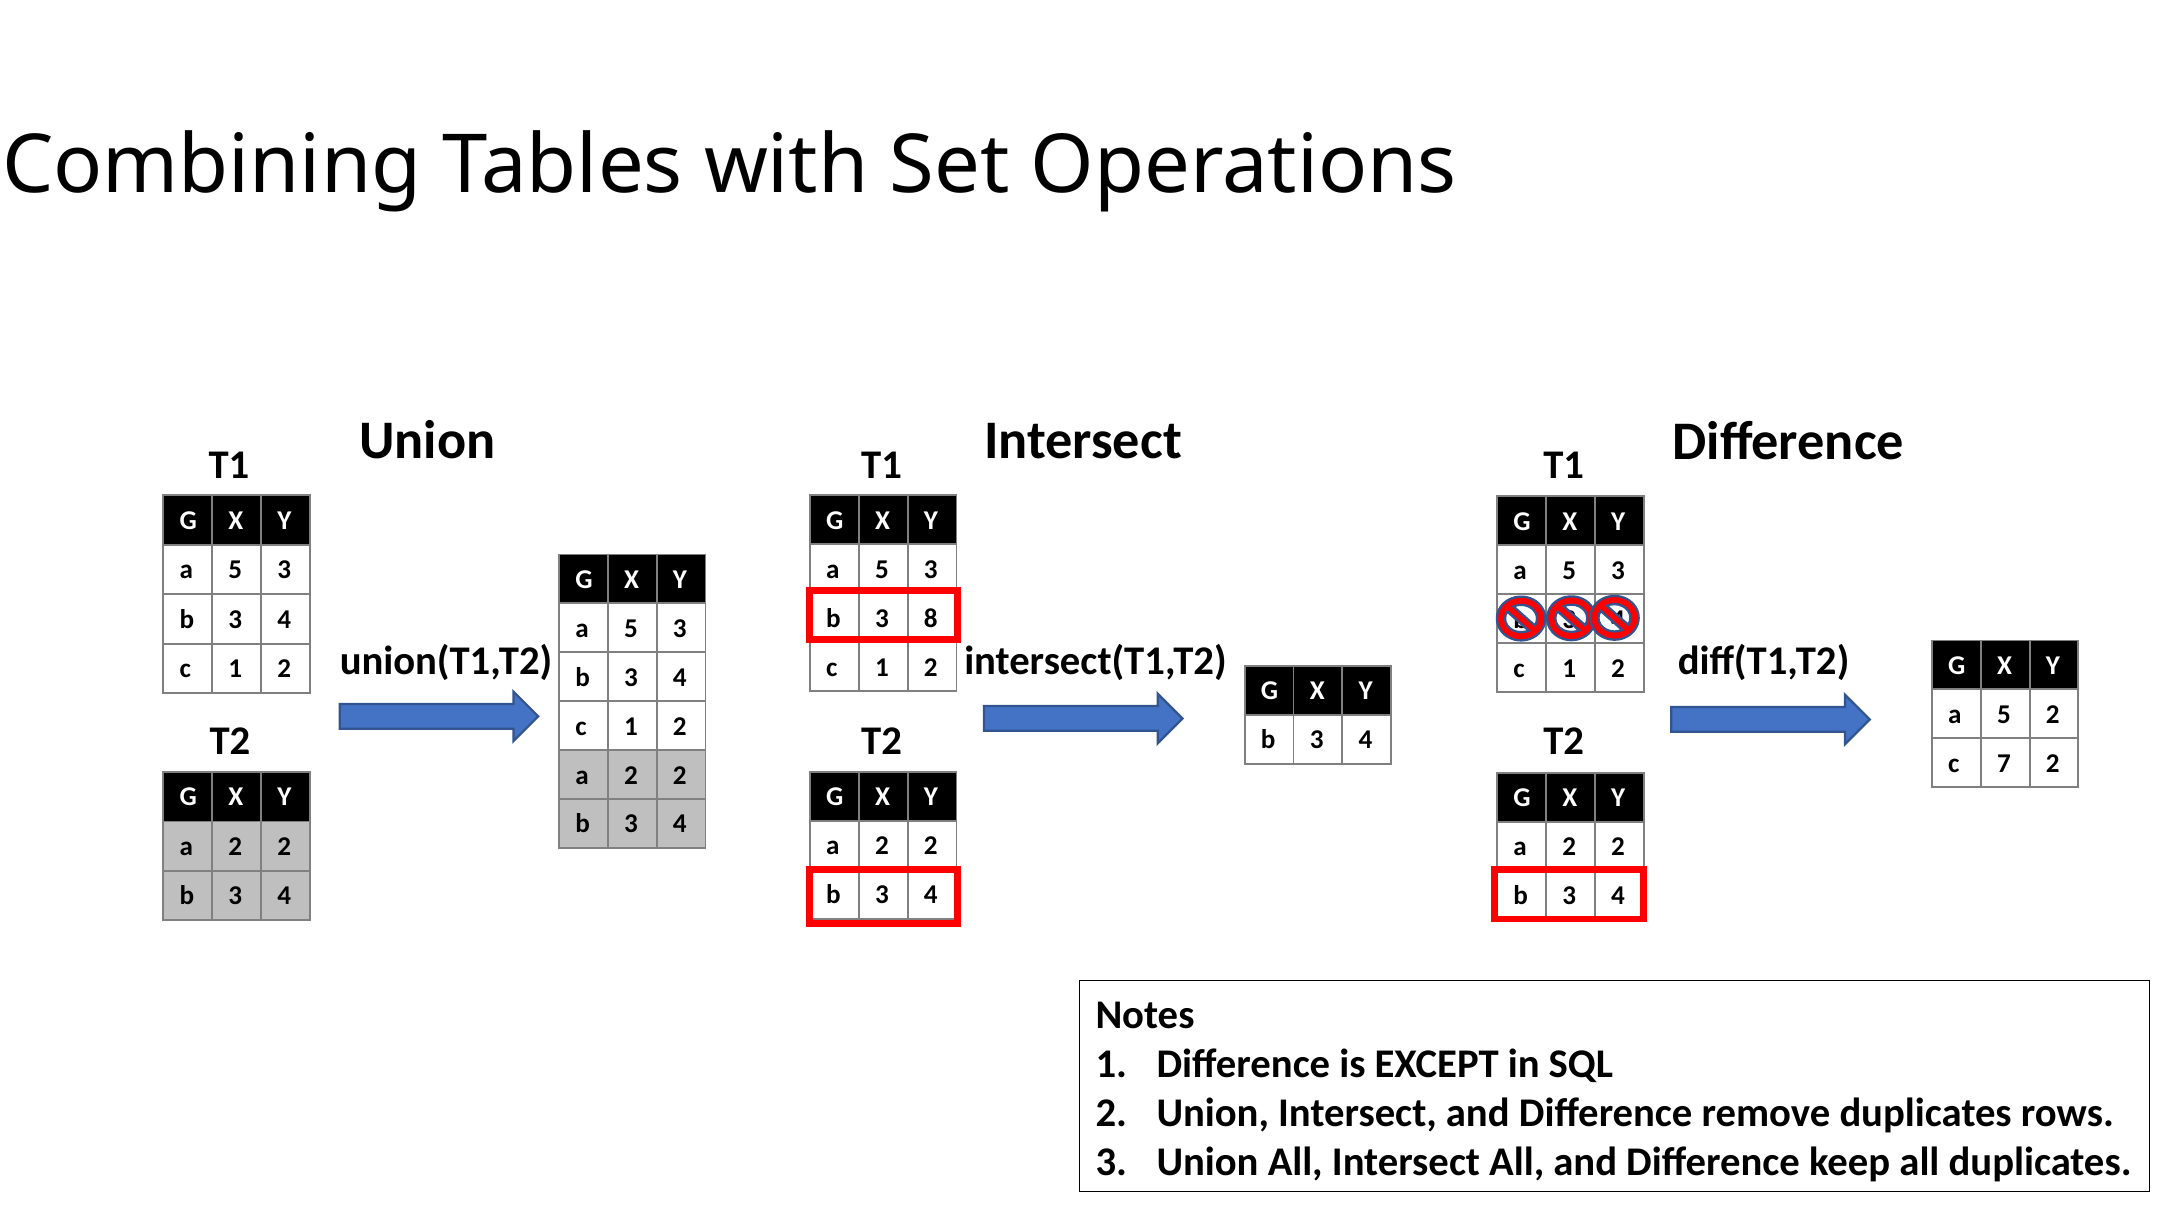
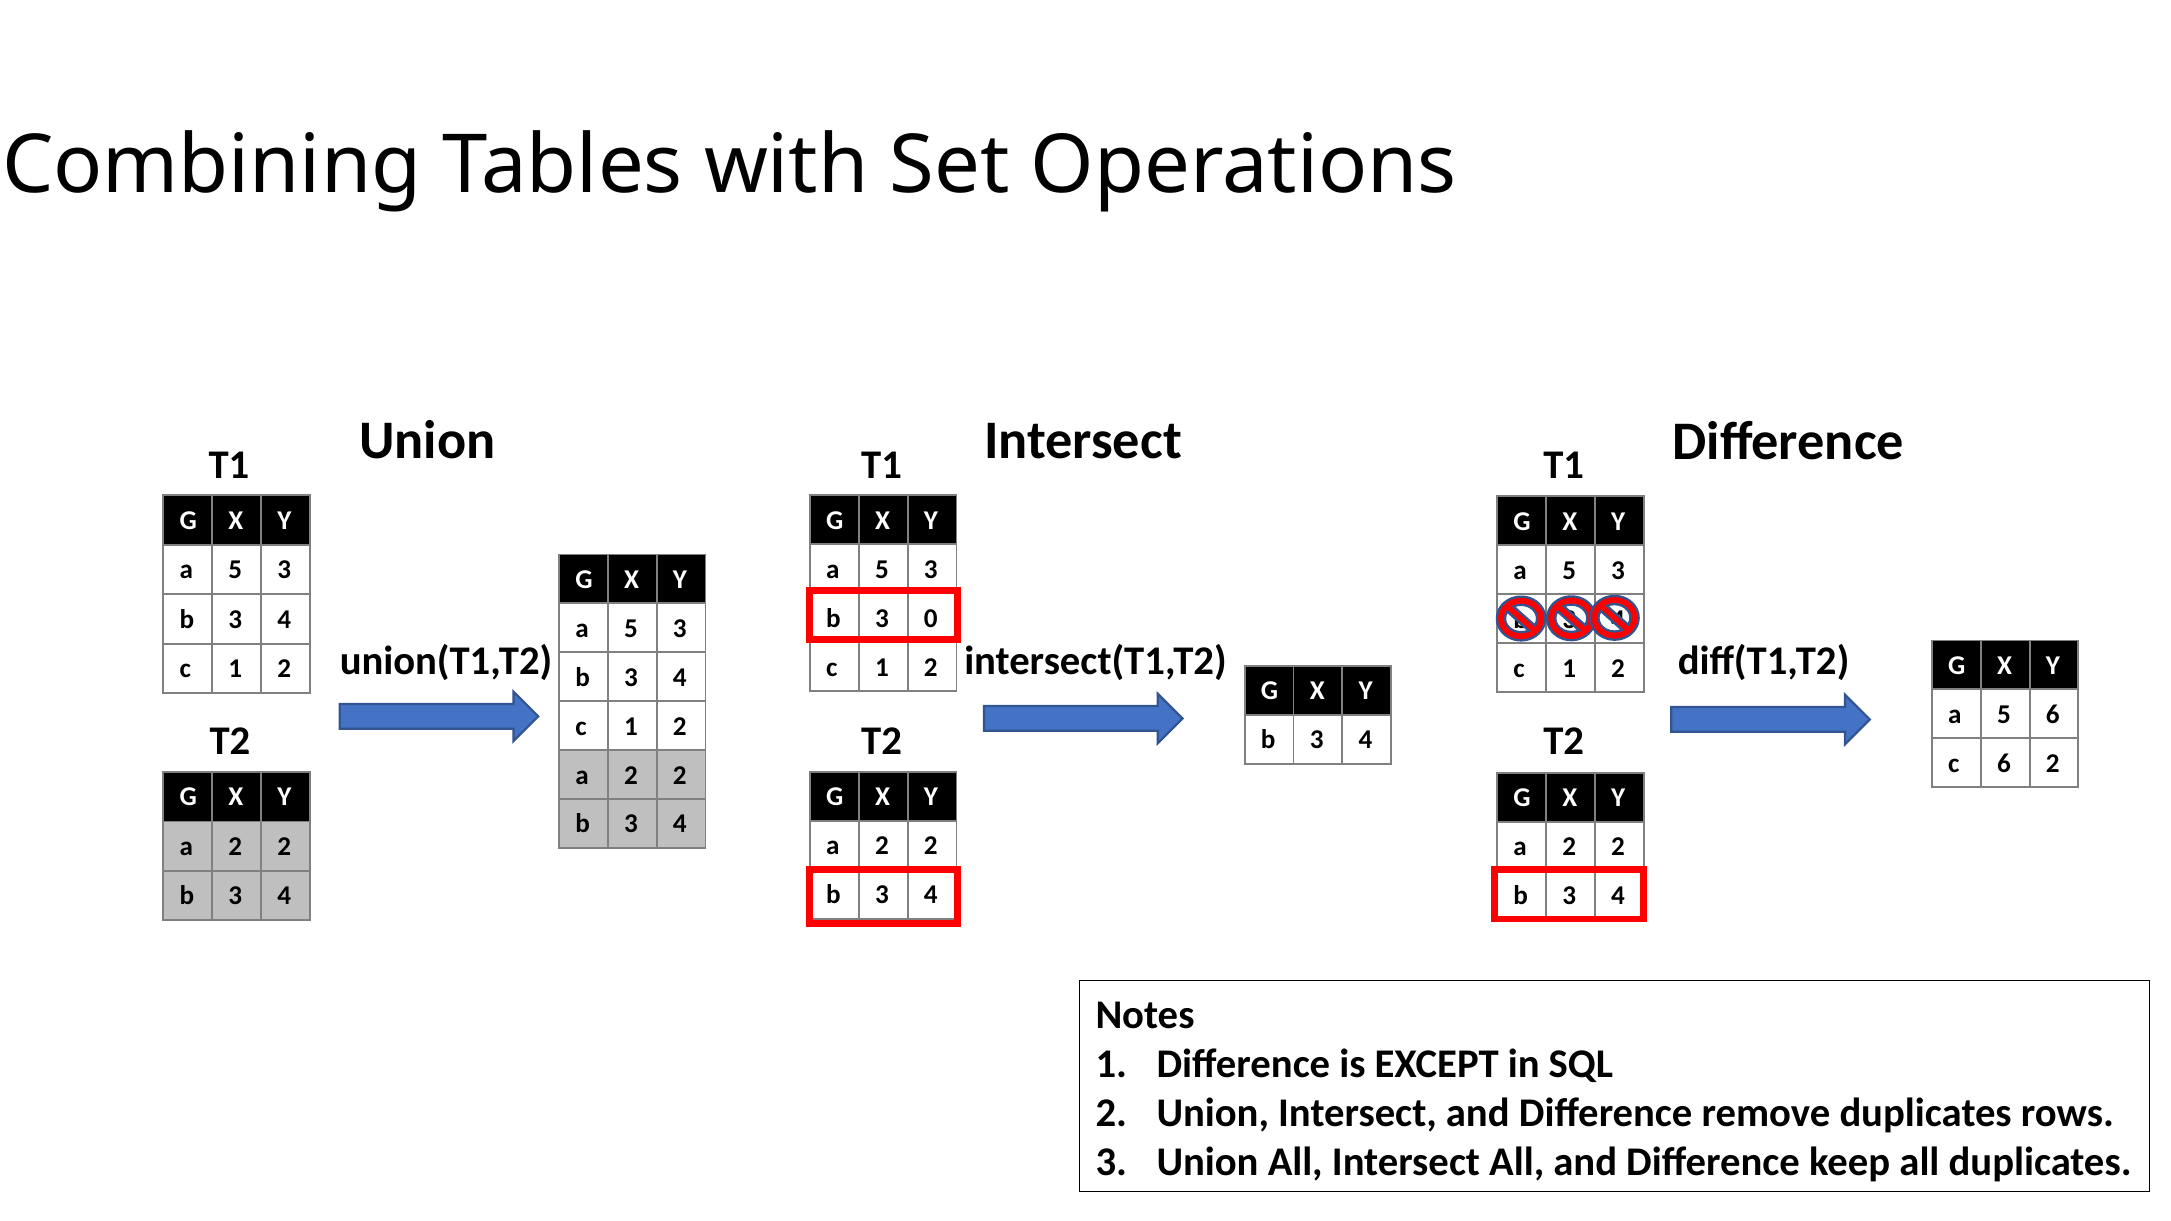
8: 8 -> 0 (931, 618)
5 2: 2 -> 6 (2053, 714)
c 7: 7 -> 6 (2004, 763)
